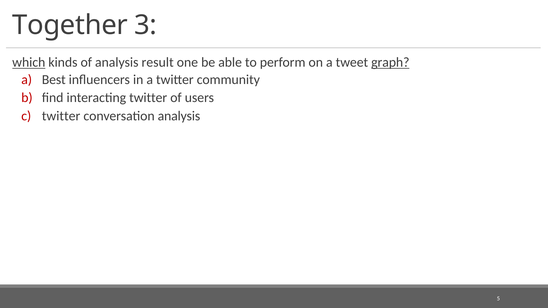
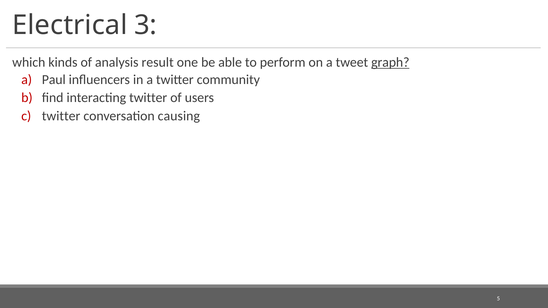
Together: Together -> Electrical (70, 25)
which underline: present -> none (29, 62)
Best: Best -> Paul (54, 80)
conversation analysis: analysis -> causing (179, 116)
